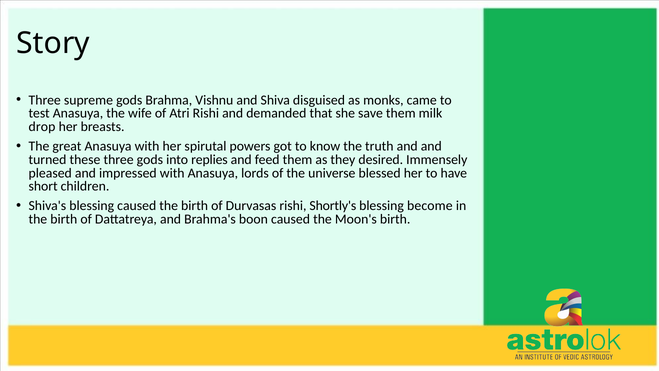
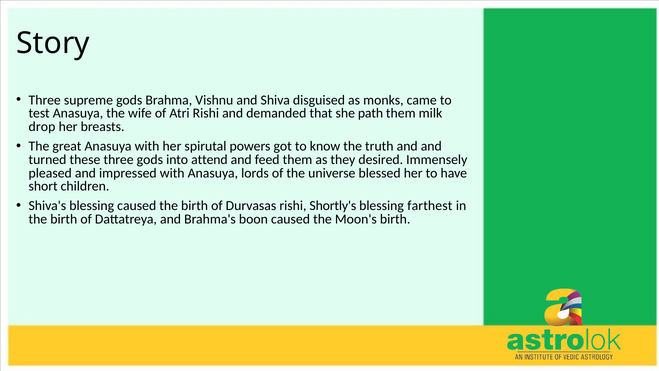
save: save -> path (371, 113)
replies: replies -> attend (209, 160)
become: become -> farthest (430, 206)
